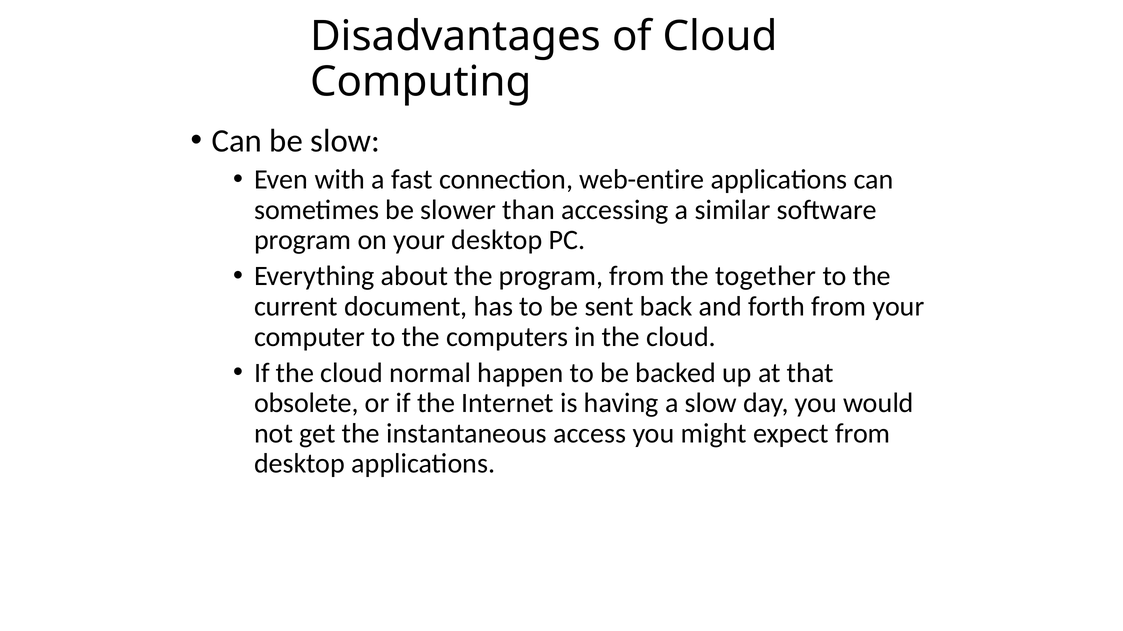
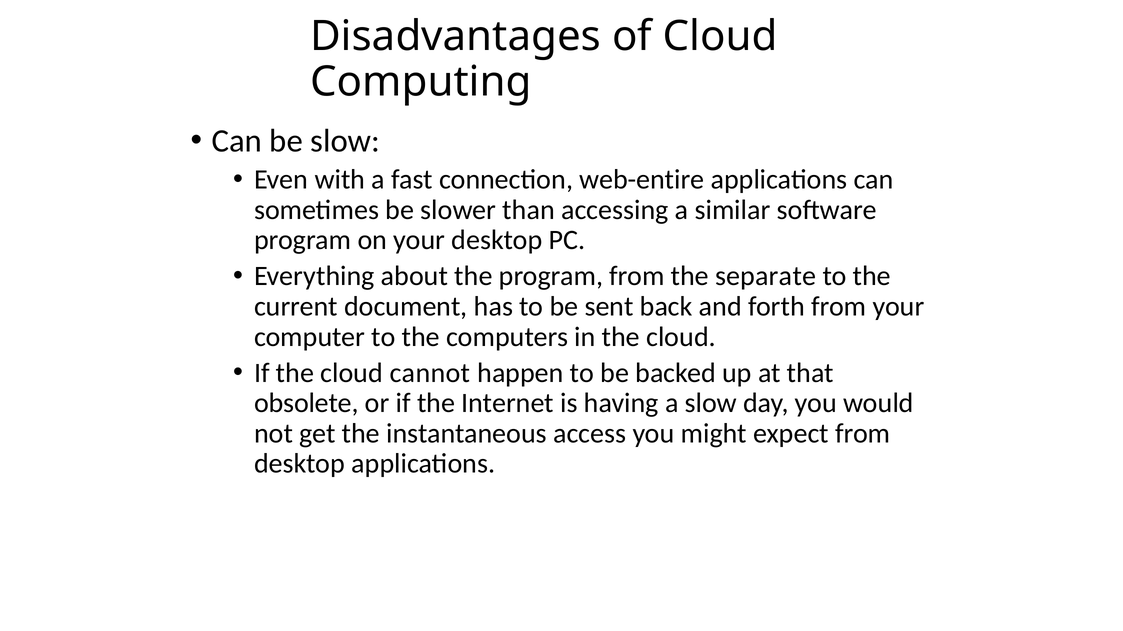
together: together -> separate (766, 276)
normal: normal -> cannot (430, 373)
